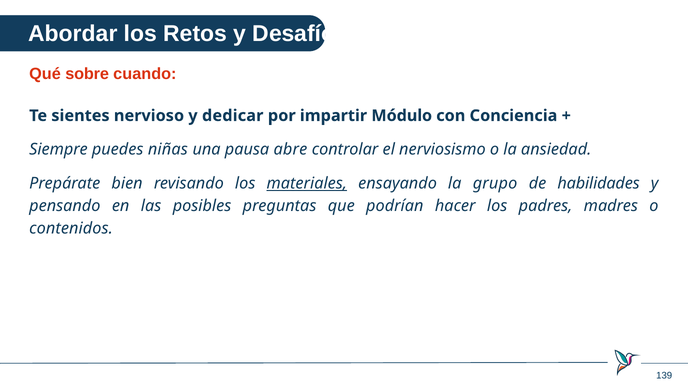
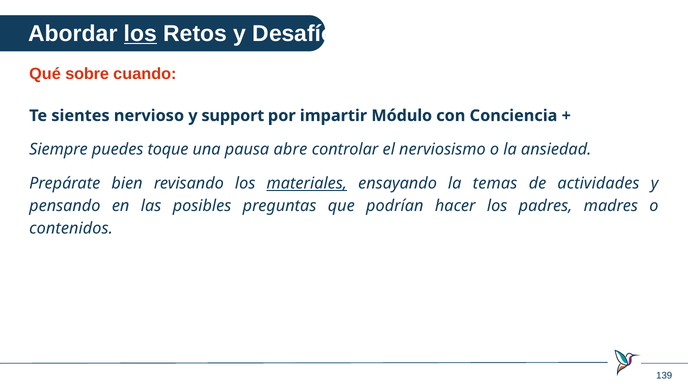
los underline: none -> present (140, 34)
dedicar: dedicar -> support (233, 116)
niñas: niñas -> toque (168, 150)
grupo: grupo -> temas (495, 183)
habilidades: habilidades -> actividades (598, 183)
